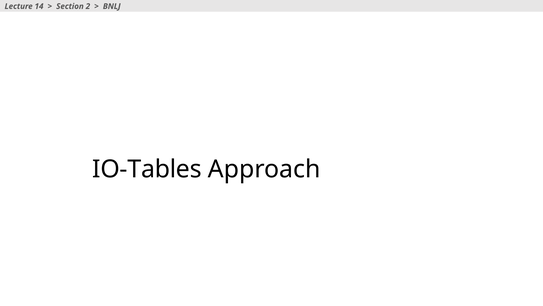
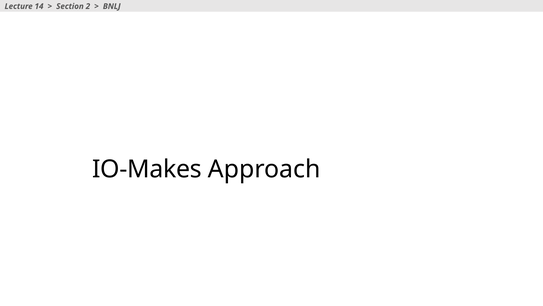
IO-Tables: IO-Tables -> IO-Makes (147, 169)
